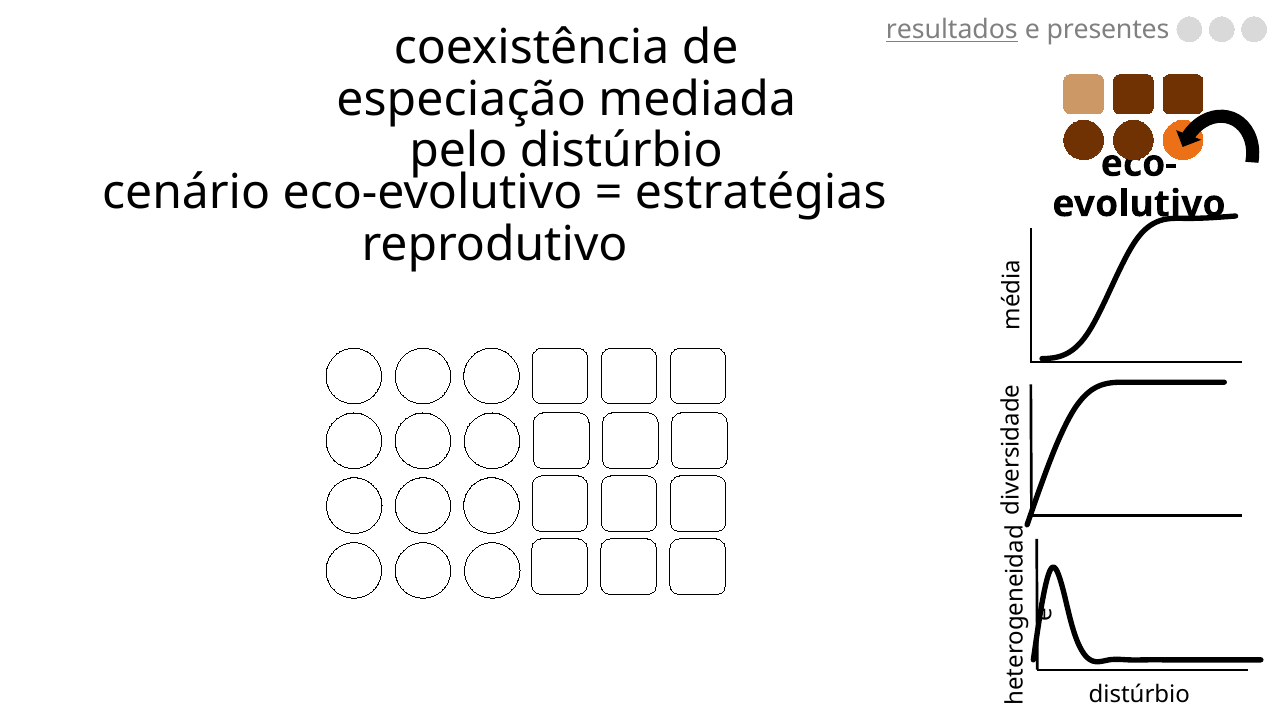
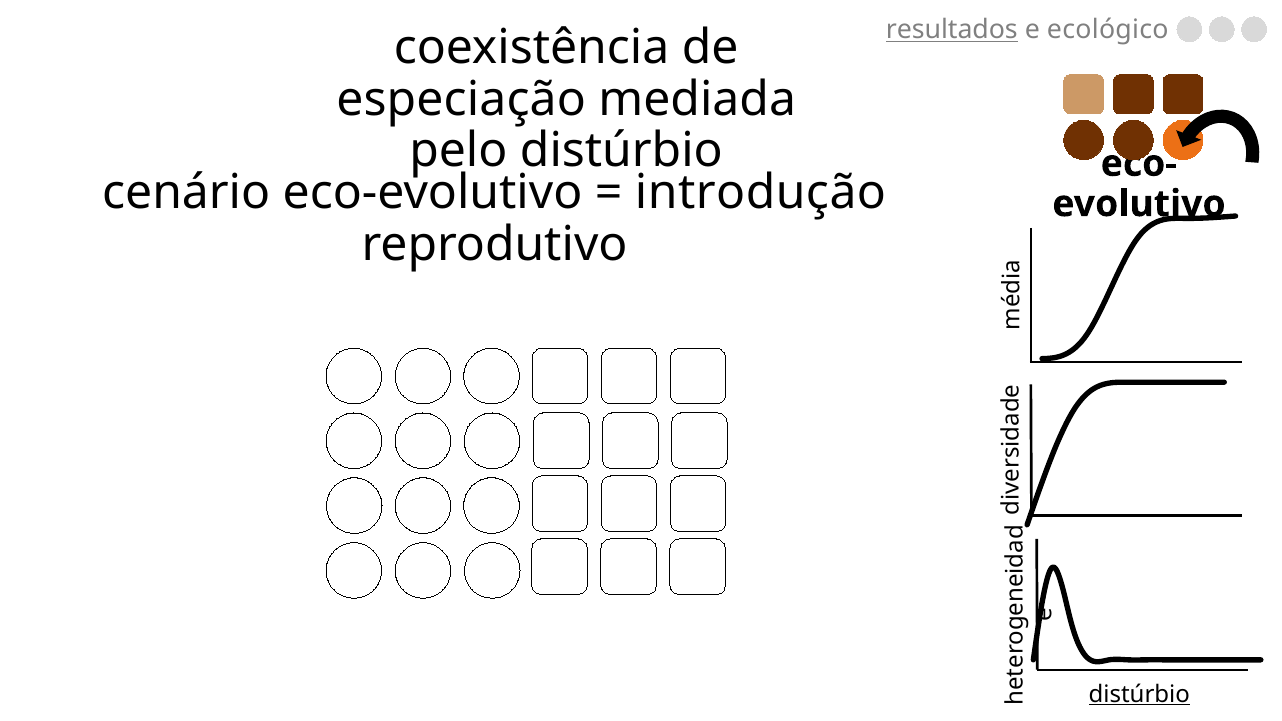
presentes: presentes -> ecológico (1108, 30)
estratégias: estratégias -> introdução (761, 193)
distúrbio underline: none -> present (1139, 694)
